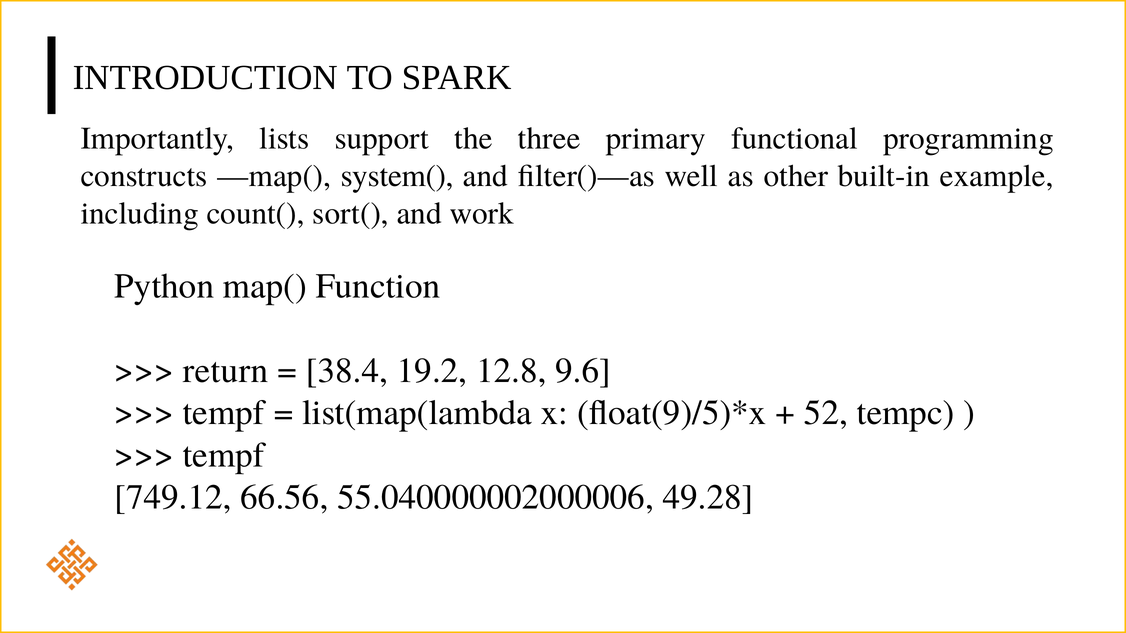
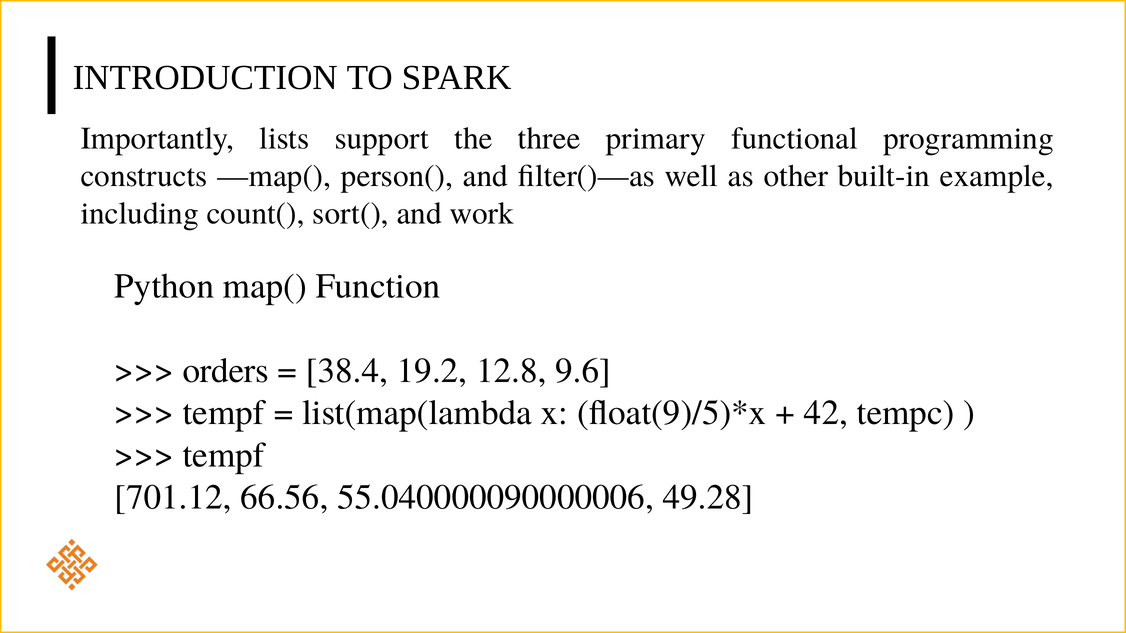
system(: system( -> person( (397, 176)
return: return -> orders (226, 371)
52: 52 -> 42 (826, 413)
749.12: 749.12 -> 701.12 (173, 497)
55.040000002000006: 55.040000002000006 -> 55.040000090000006 (496, 497)
